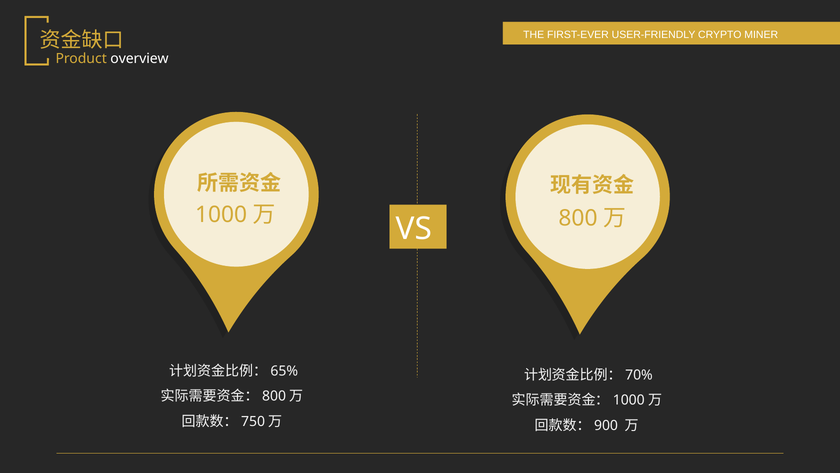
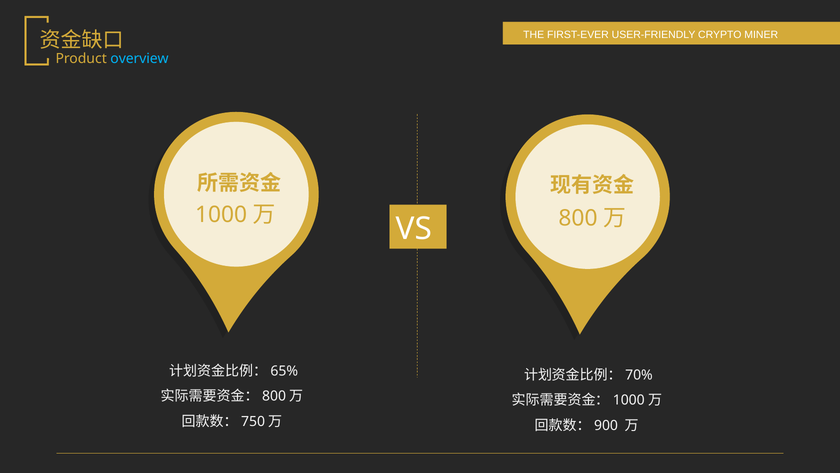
overview colour: white -> light blue (139, 58)
